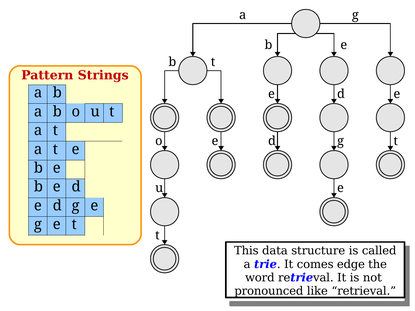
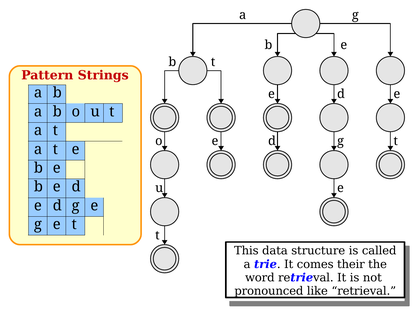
edge: edge -> their (351, 264)
